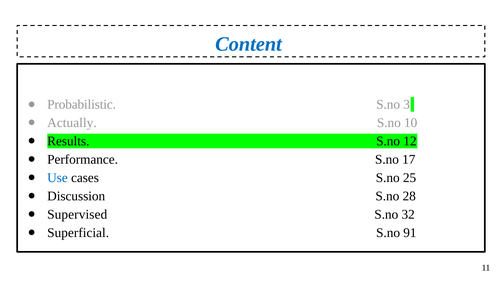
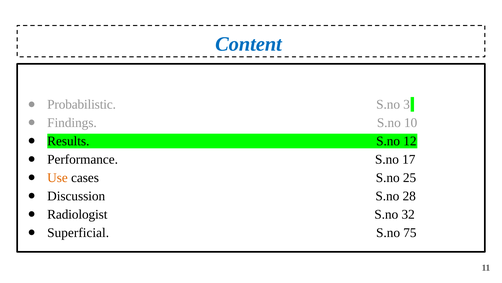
Actually: Actually -> Findings (72, 123)
Use colour: blue -> orange (58, 177)
Supervised: Supervised -> Radiologist (77, 214)
91: 91 -> 75 (410, 232)
